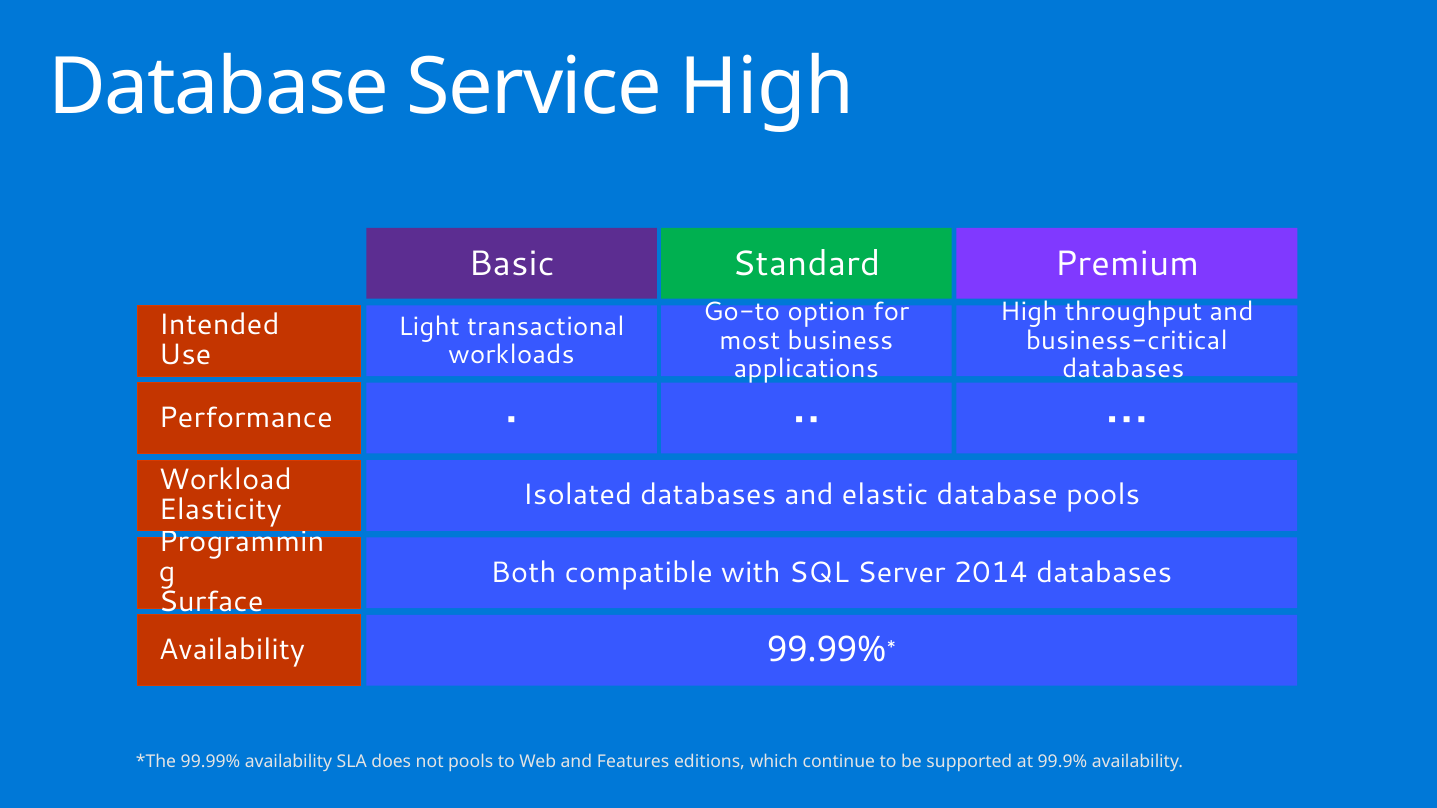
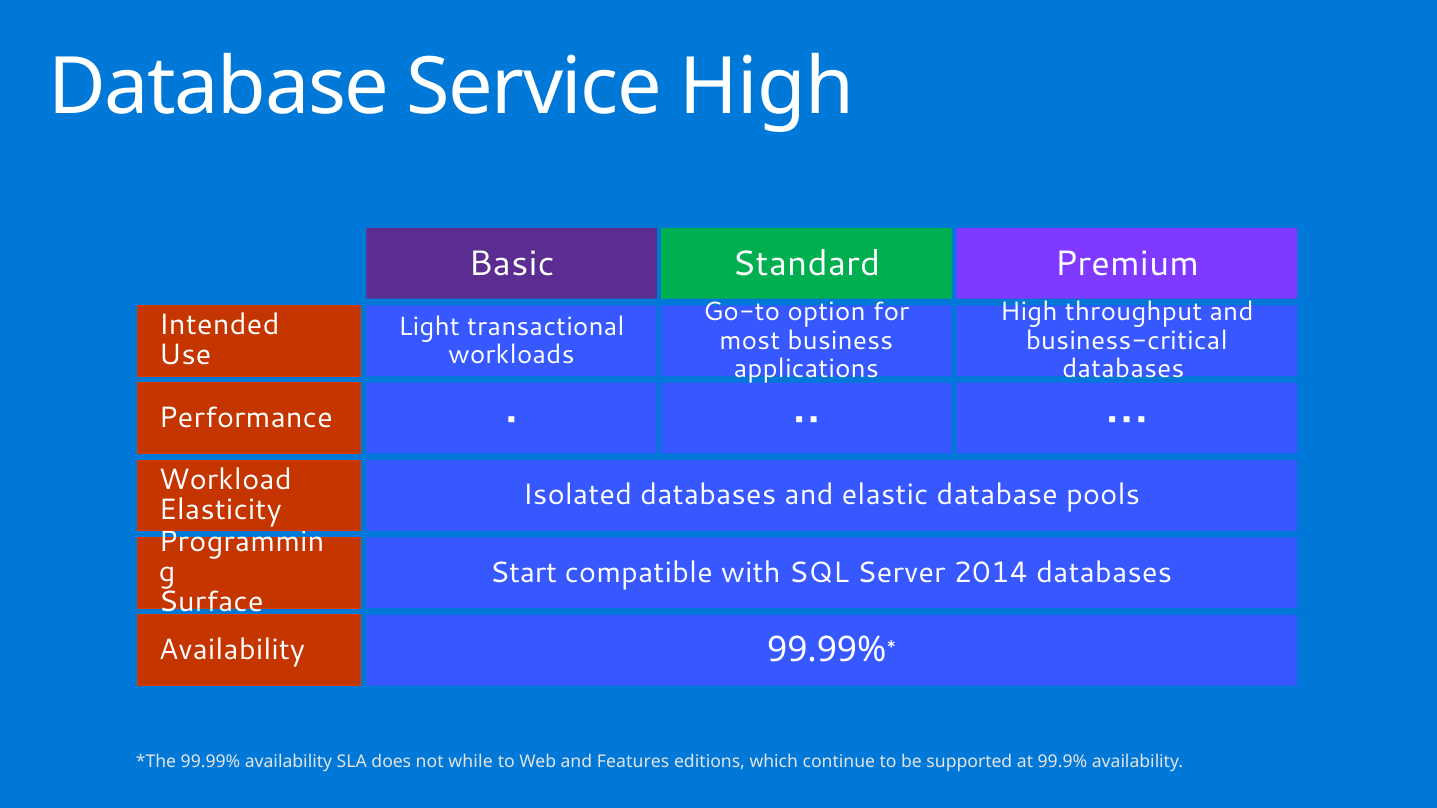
Both: Both -> Start (524, 573)
not pools: pools -> while (471, 762)
